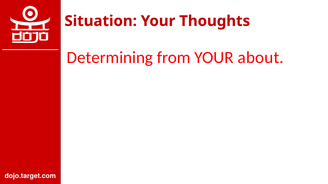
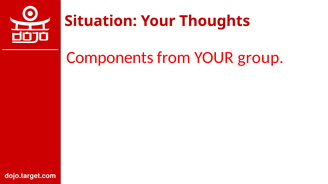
Determining: Determining -> Components (110, 58)
about: about -> group (261, 58)
